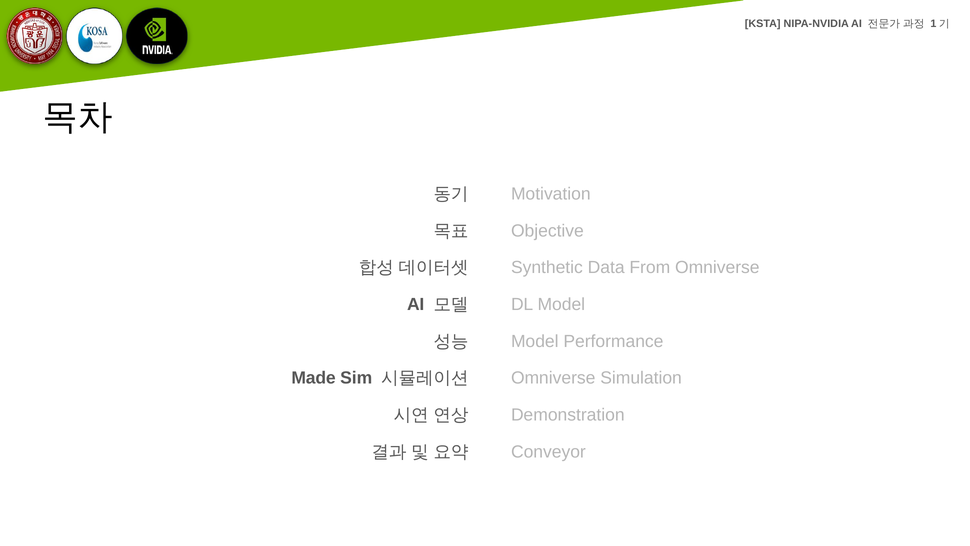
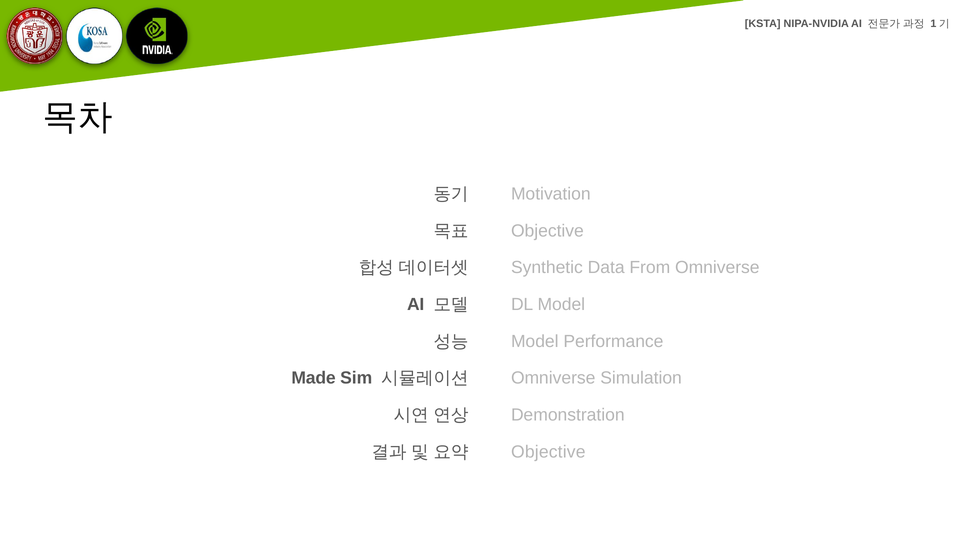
Conveyor: Conveyor -> Objective (548, 451)
